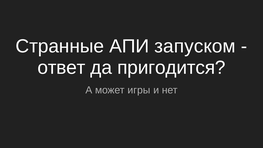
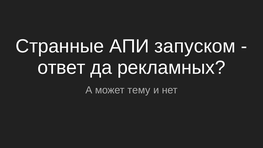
пригодится: пригодится -> рекламных (171, 68)
игры: игры -> тему (139, 90)
